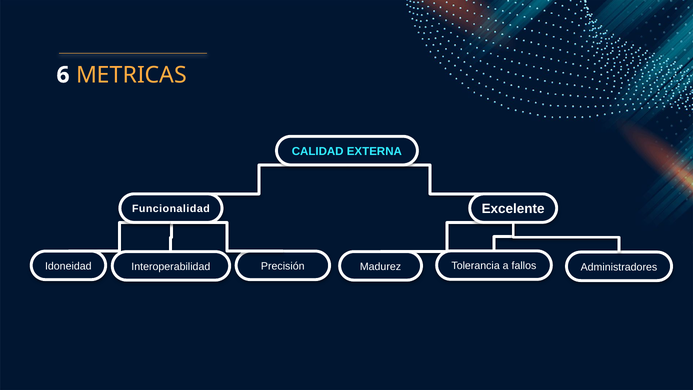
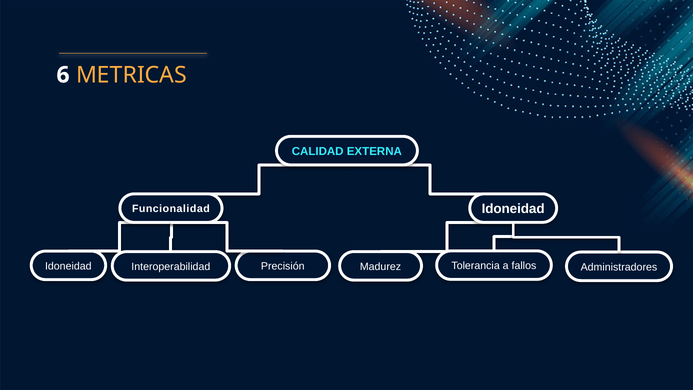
Excelente: Excelente -> Idoneidad (513, 209)
